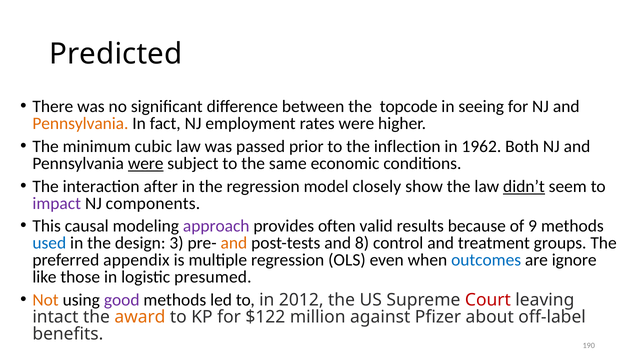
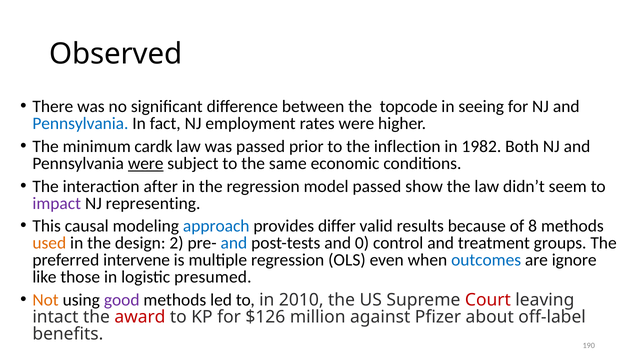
Predicted: Predicted -> Observed (116, 54)
Pennsylvania colour: orange -> blue (80, 124)
cubic: cubic -> cardk (154, 147)
1962: 1962 -> 1982 (481, 147)
model closely: closely -> passed (377, 186)
didn’t underline: present -> none (524, 186)
components: components -> representing (153, 203)
approach colour: purple -> blue (216, 226)
often: often -> differ (337, 226)
9: 9 -> 8 (533, 226)
used colour: blue -> orange (49, 243)
3: 3 -> 2 (177, 243)
and colour: orange -> blue (234, 243)
8: 8 -> 0 (362, 243)
appendix: appendix -> intervene (137, 260)
2012: 2012 -> 2010 (301, 300)
award colour: orange -> red (140, 317)
$122: $122 -> $126 (265, 317)
